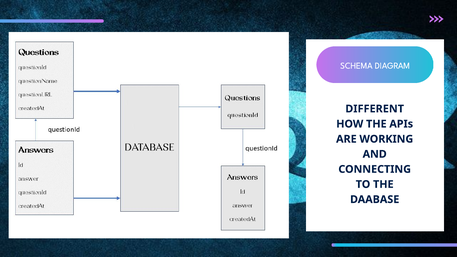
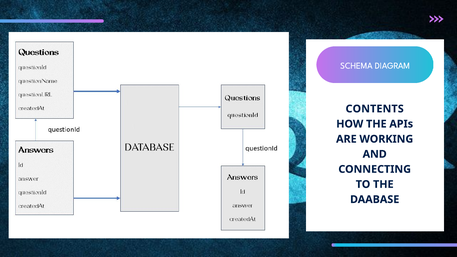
DIFFERENT: DIFFERENT -> CONTENTS (375, 109)
